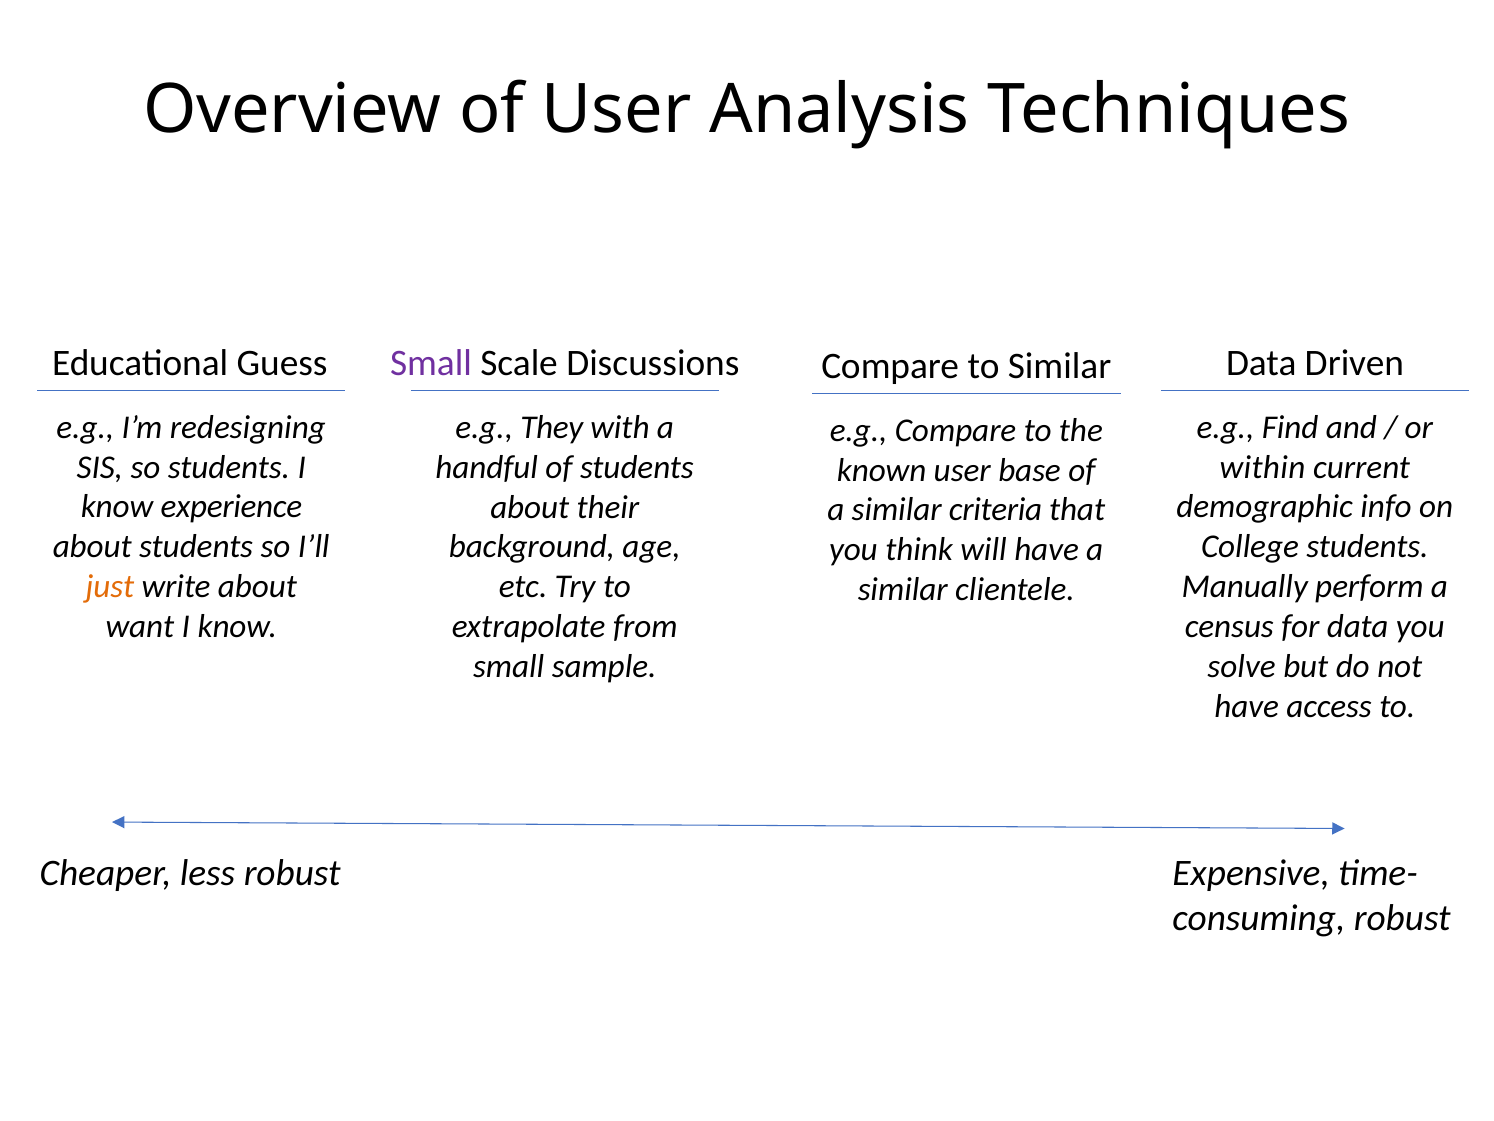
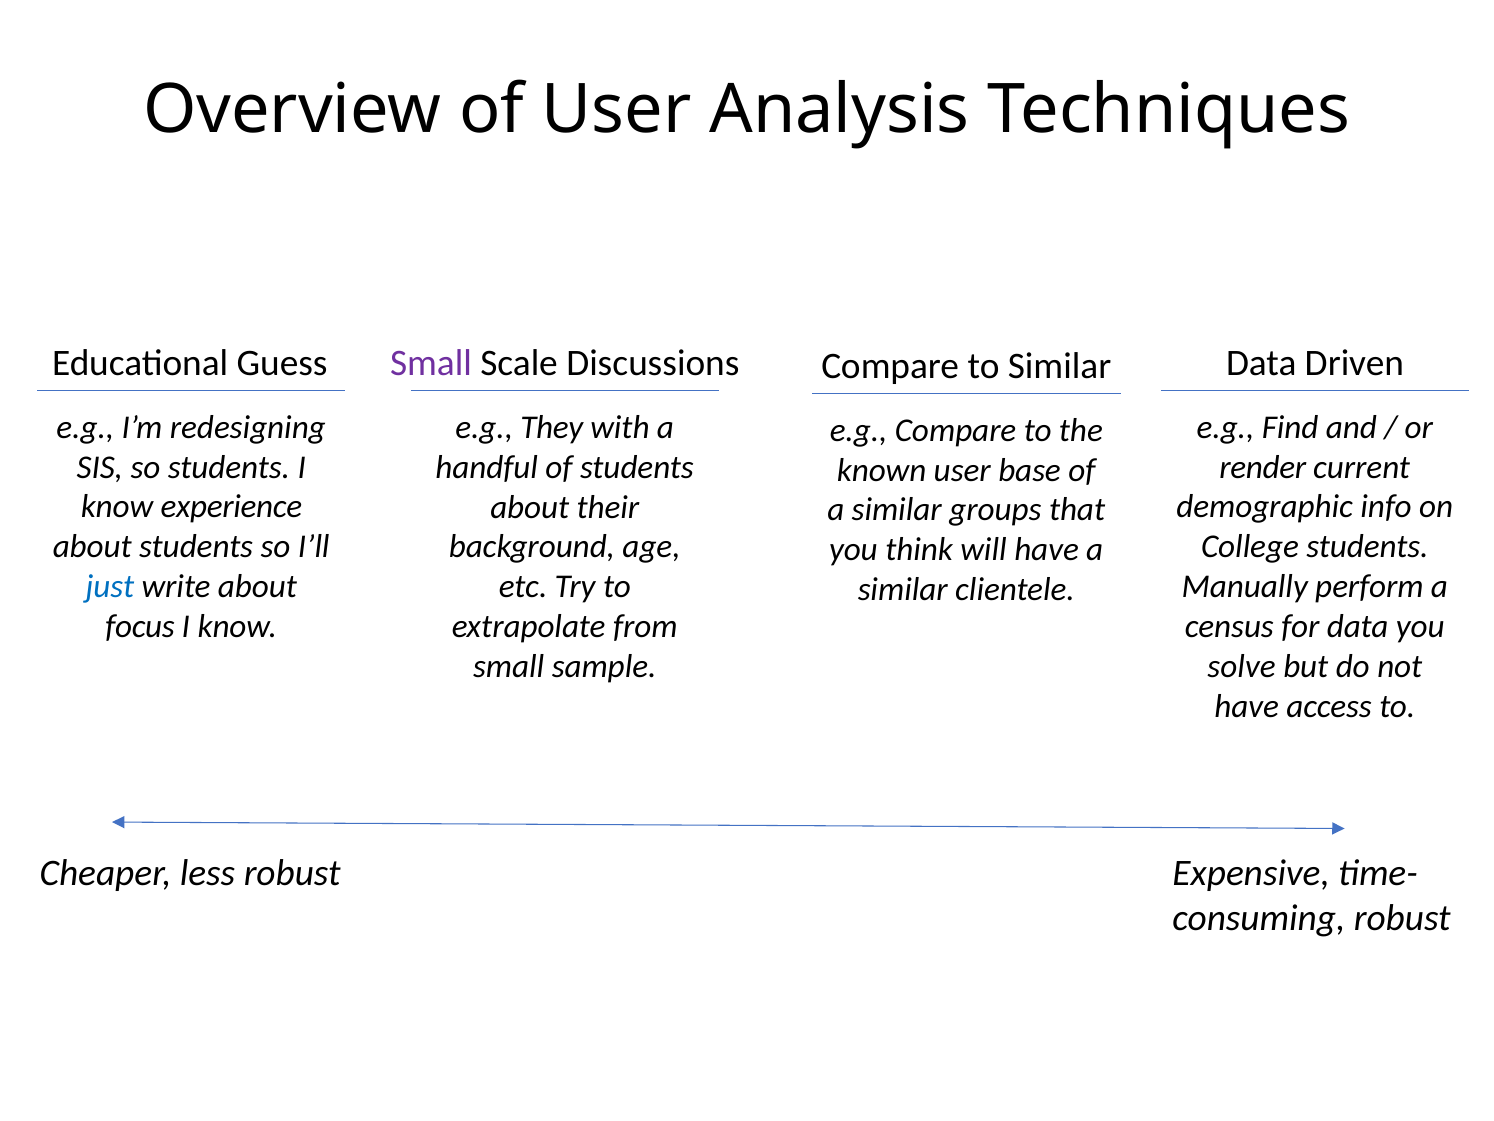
within: within -> render (1263, 467)
criteria: criteria -> groups (995, 510)
just colour: orange -> blue (110, 586)
want: want -> focus (140, 626)
